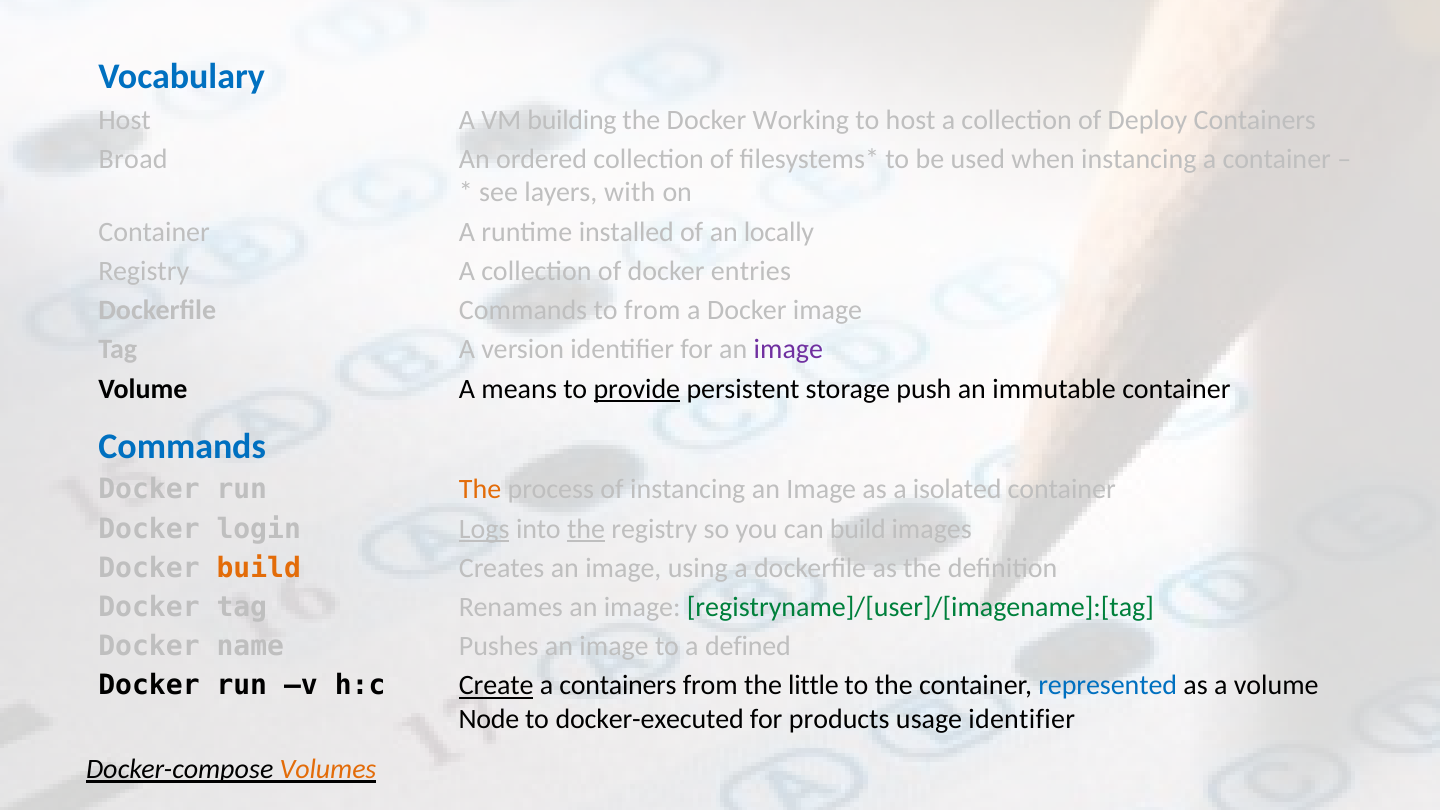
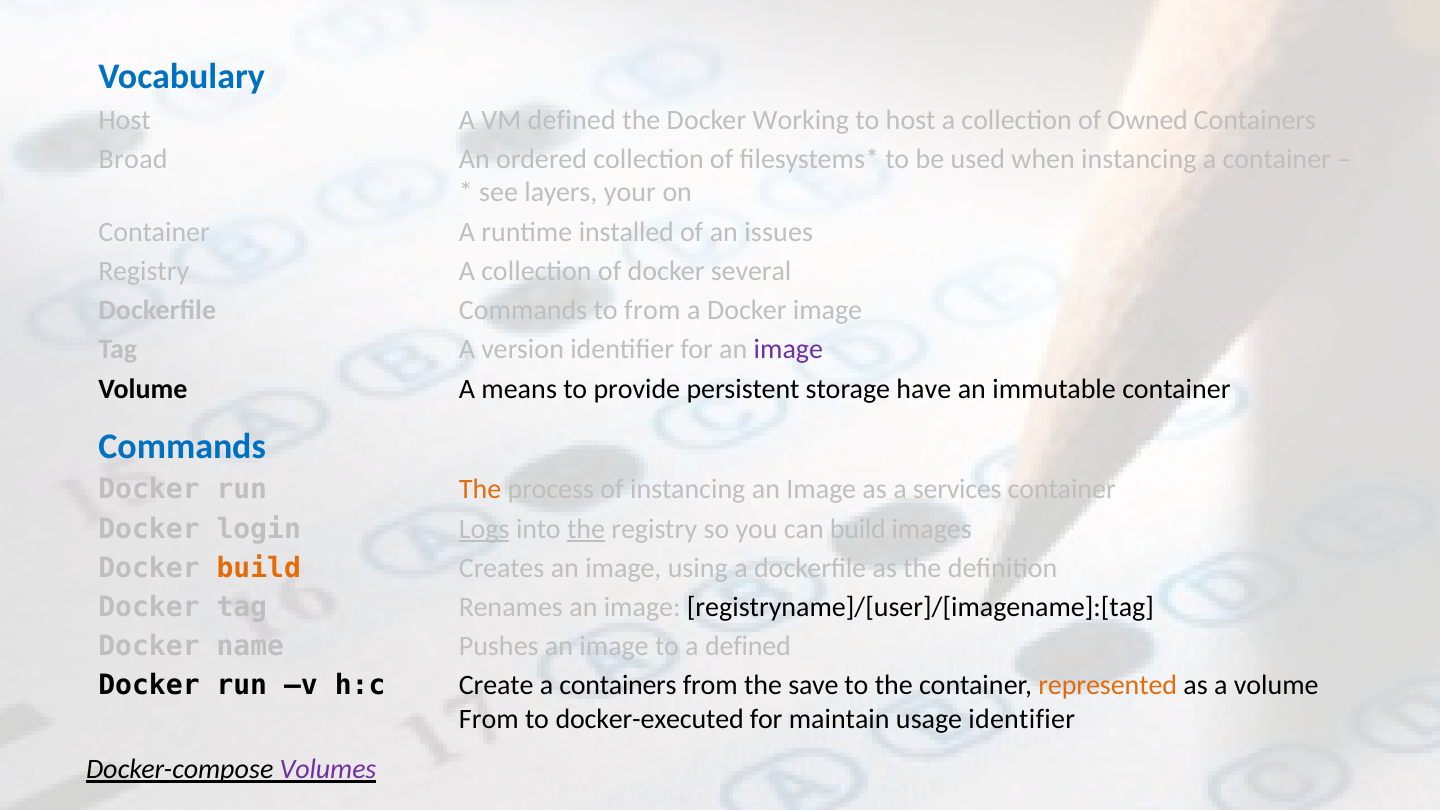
VM building: building -> defined (572, 120)
Deploy: Deploy -> Owned (1148, 120)
with: with -> your (630, 193)
locally: locally -> issues (779, 232)
entries: entries -> several (751, 271)
provide underline: present -> none (637, 389)
push: push -> have (924, 389)
isolated: isolated -> services (957, 490)
registryname]/[user]/[imagename]:[tag colour: green -> black (920, 607)
Create underline: present -> none (496, 686)
little: little -> save (813, 686)
represented colour: blue -> orange (1108, 686)
Node: Node -> From (489, 719)
products: products -> maintain (839, 719)
Volumes colour: orange -> purple (328, 769)
